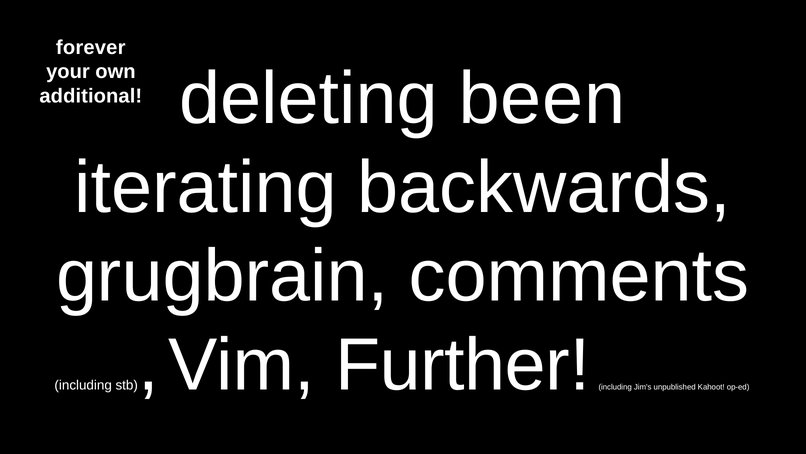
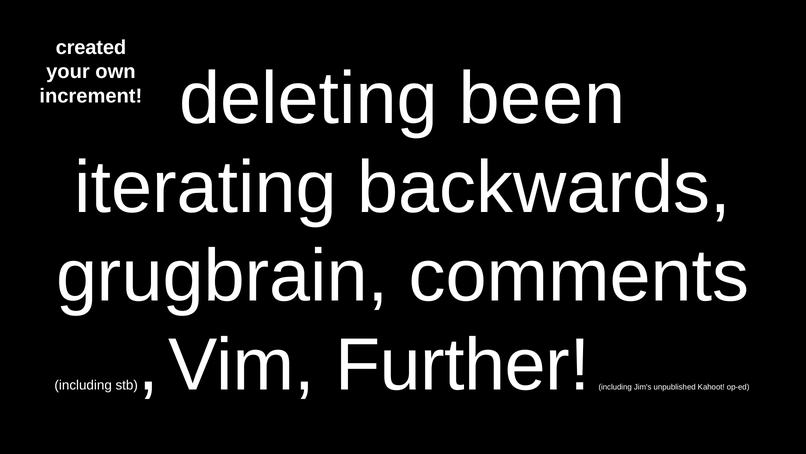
forever: forever -> created (91, 47)
additional: additional -> increment (91, 96)
